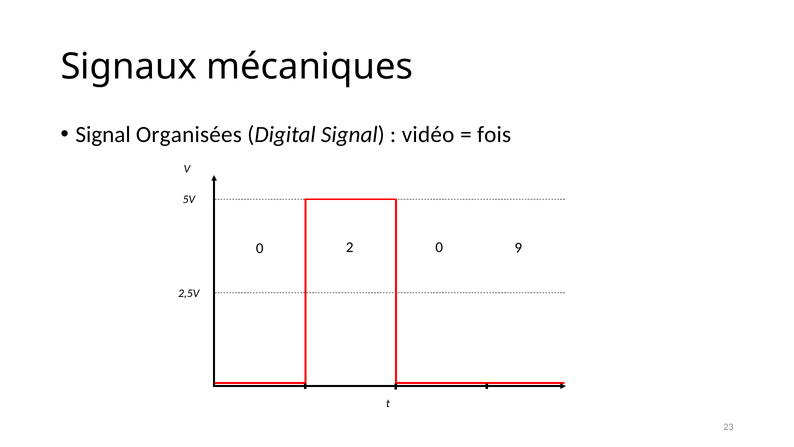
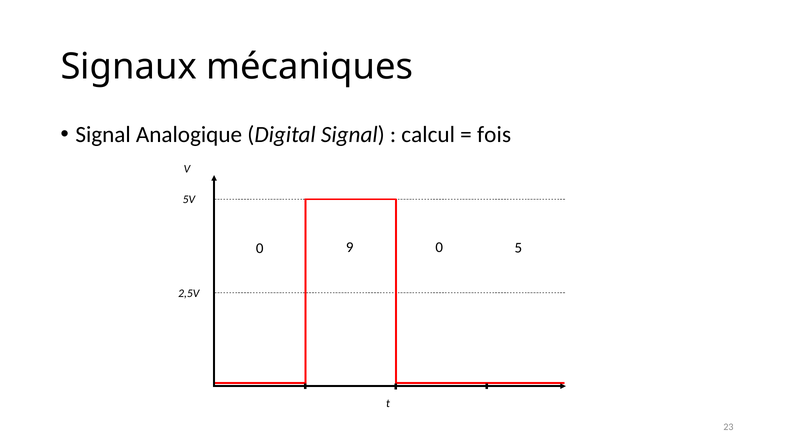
Organisées: Organisées -> Analogique (189, 134)
vidéo: vidéo -> calcul (428, 134)
2: 2 -> 9 (350, 247)
9: 9 -> 5 (518, 248)
